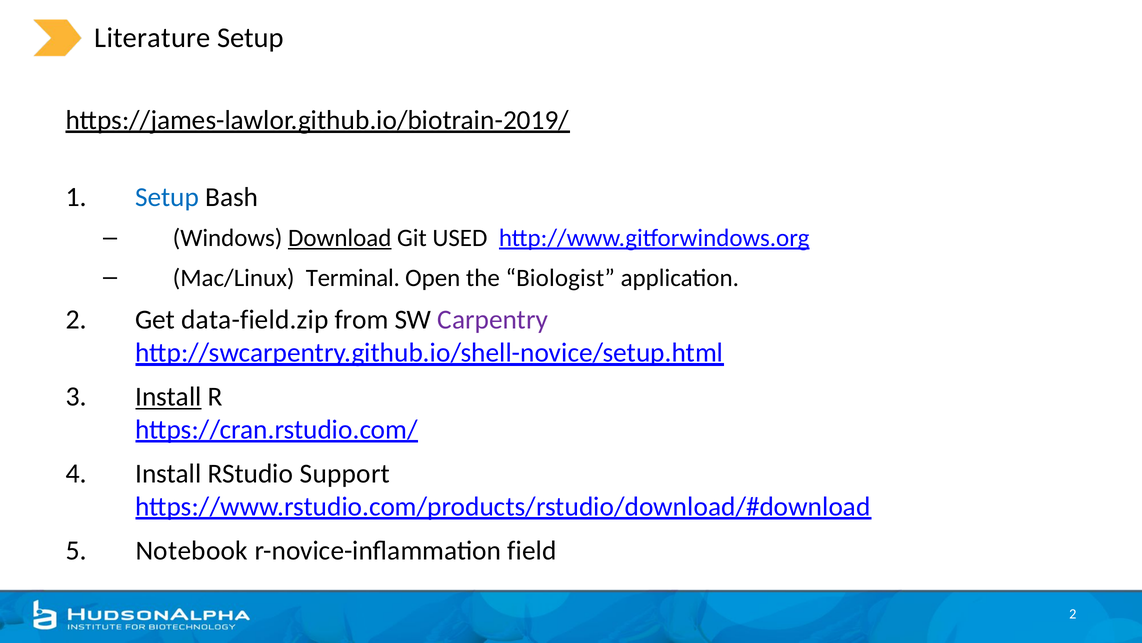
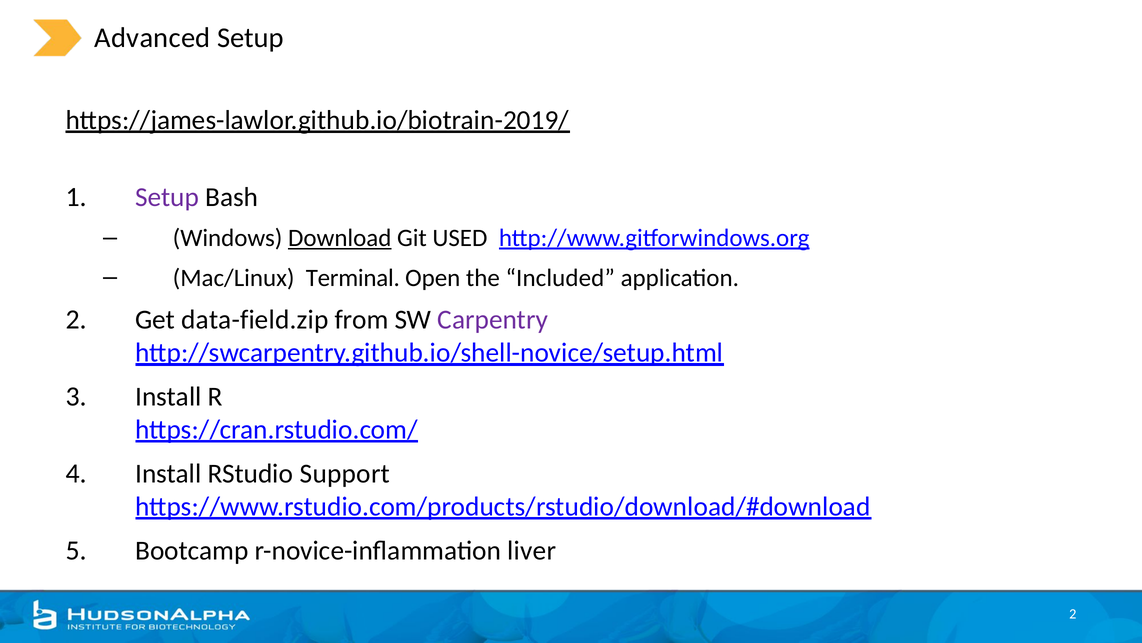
Literature: Literature -> Advanced (152, 38)
Setup colour: blue -> purple (167, 197)
Biologist: Biologist -> Included (560, 278)
Install underline: present -> none (168, 396)
Notebook: Notebook -> Bootcamp (192, 550)
field: field -> liver (532, 550)
